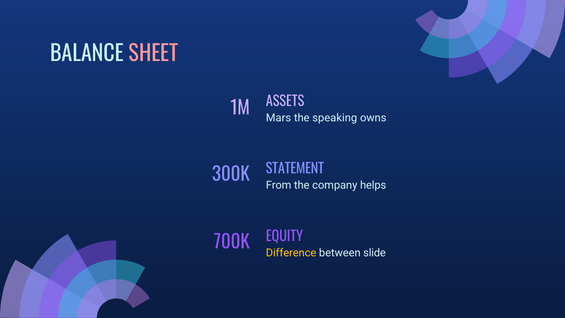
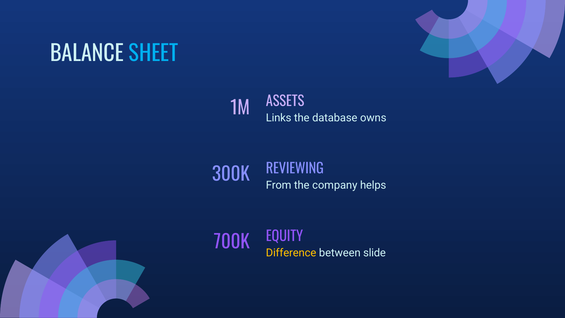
SHEET colour: pink -> light blue (153, 54)
Mars: Mars -> Links (279, 118)
speaking: speaking -> database (335, 118)
STATEMENT: STATEMENT -> REVIEWING (295, 169)
